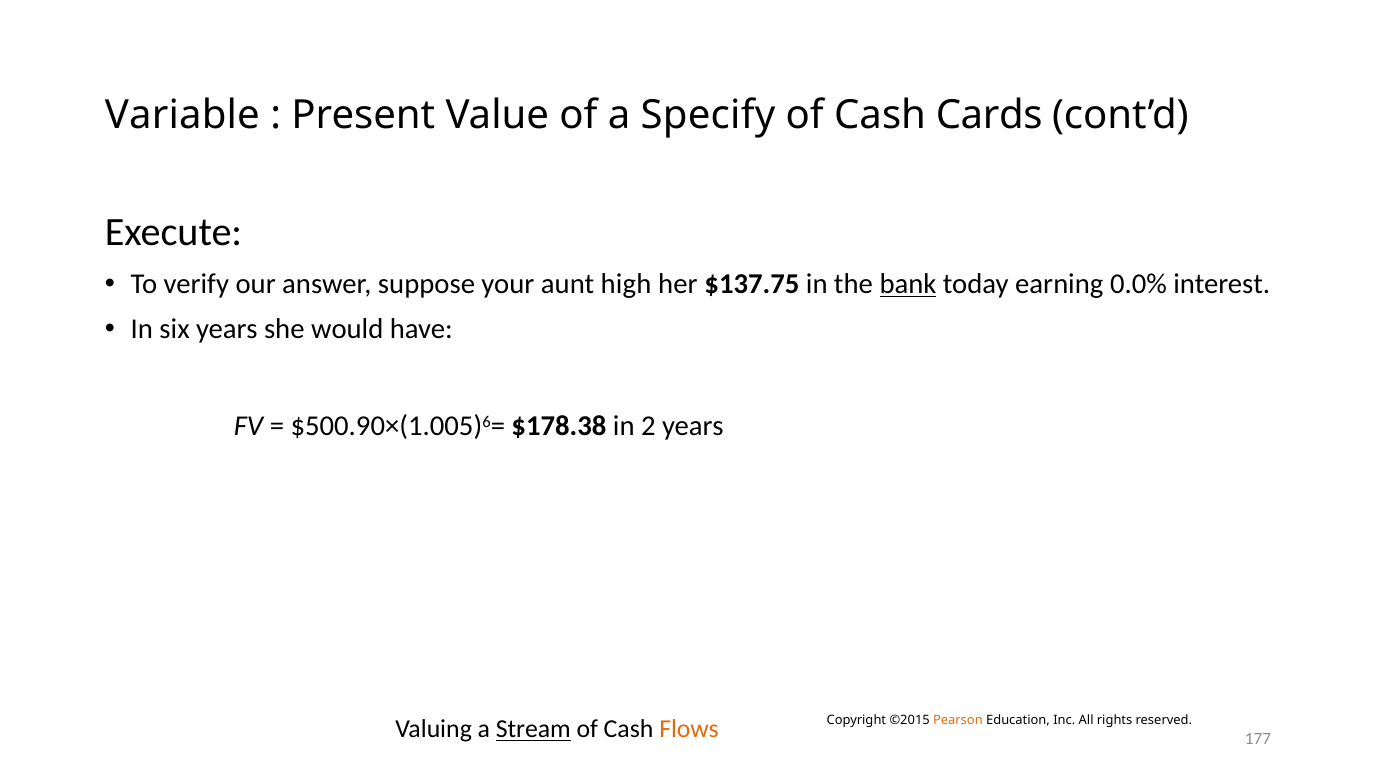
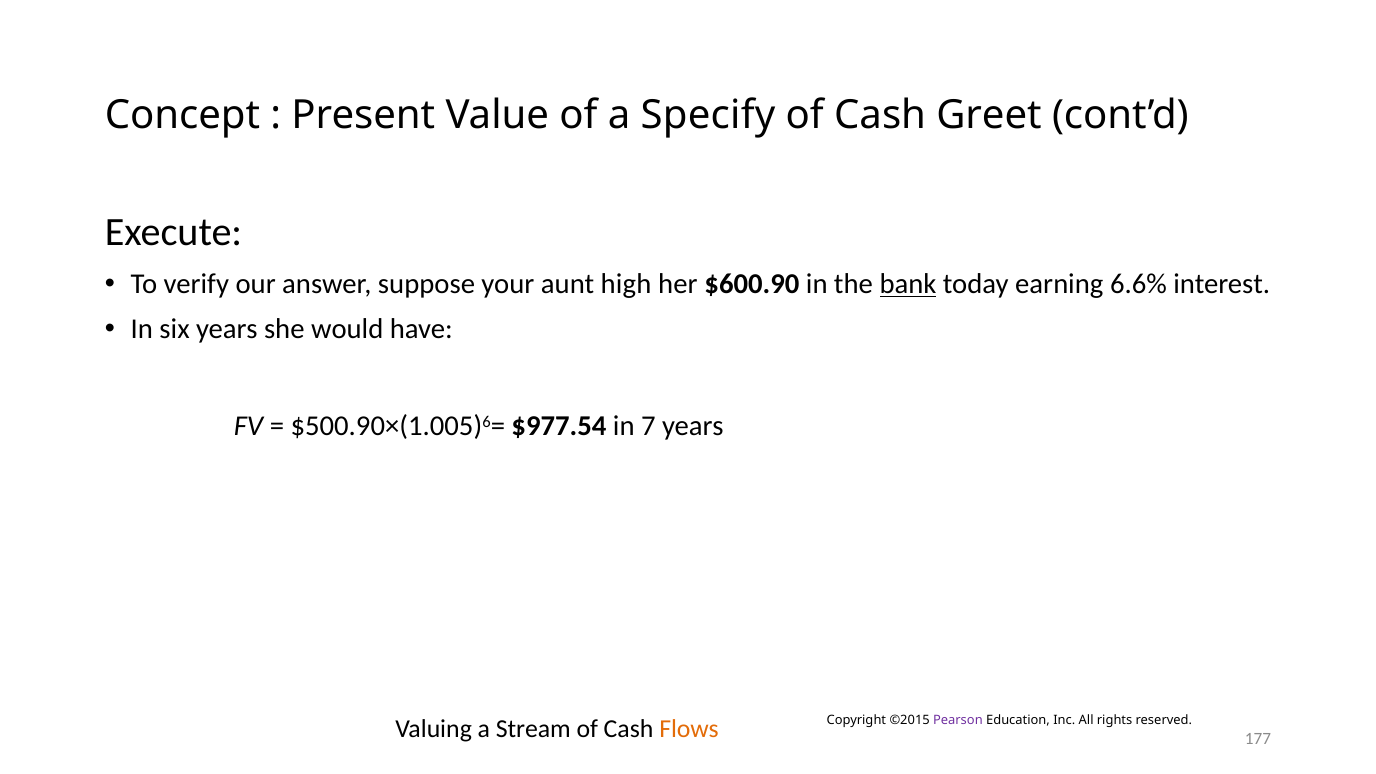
Variable: Variable -> Concept (183, 116)
Cards: Cards -> Greet (989, 116)
$137.75: $137.75 -> $600.90 (752, 284)
0.0%: 0.0% -> 6.6% (1138, 284)
$178.38: $178.38 -> $977.54 (559, 426)
2: 2 -> 7 (648, 426)
Pearson colour: orange -> purple (958, 721)
Stream underline: present -> none (533, 729)
